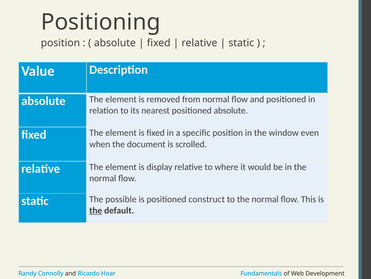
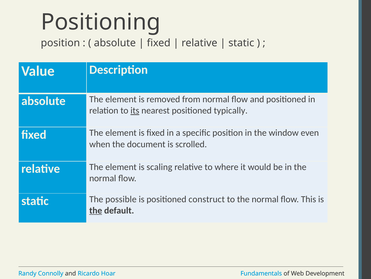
its underline: none -> present (135, 110)
positioned absolute: absolute -> typically (231, 110)
display: display -> scaling (159, 167)
